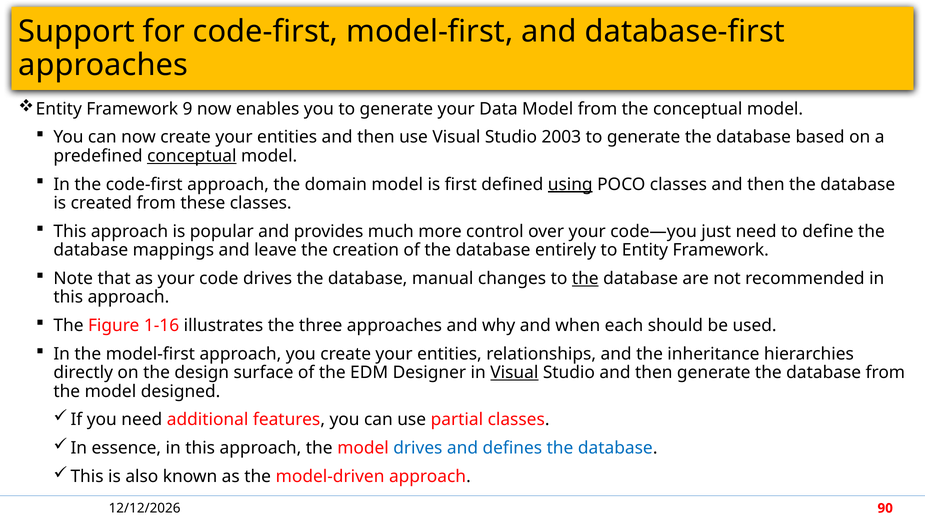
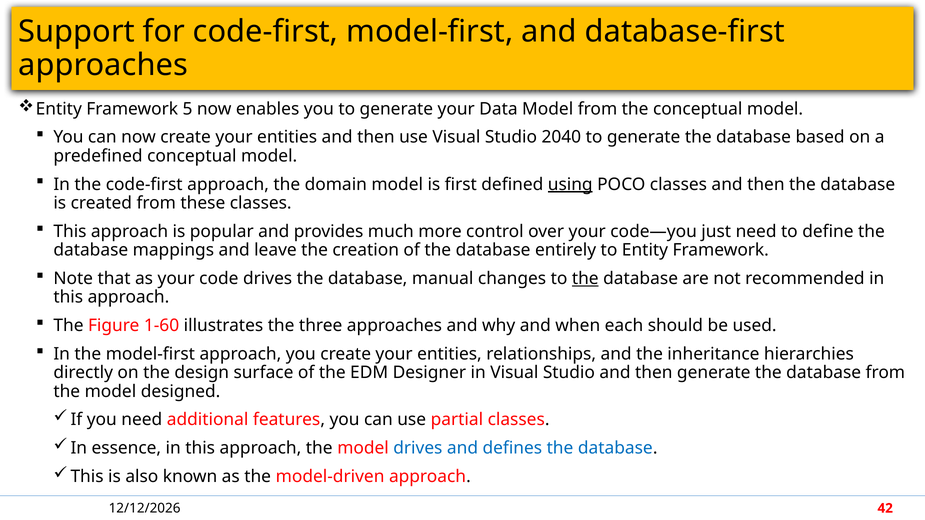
9: 9 -> 5 (188, 109)
2003: 2003 -> 2040 (561, 137)
conceptual underline: present -> none (192, 156)
1-16: 1-16 -> 1-60 (162, 326)
Visual underline: present -> none (514, 373)
90: 90 -> 42 (885, 509)
